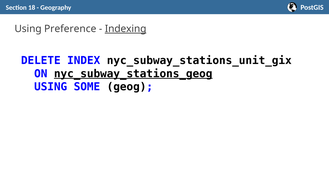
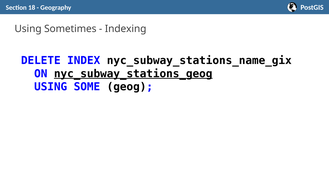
Preference: Preference -> Sometimes (70, 29)
Indexing underline: present -> none (126, 29)
nyc_subway_stations_unit_gix: nyc_subway_stations_unit_gix -> nyc_subway_stations_name_gix (199, 61)
